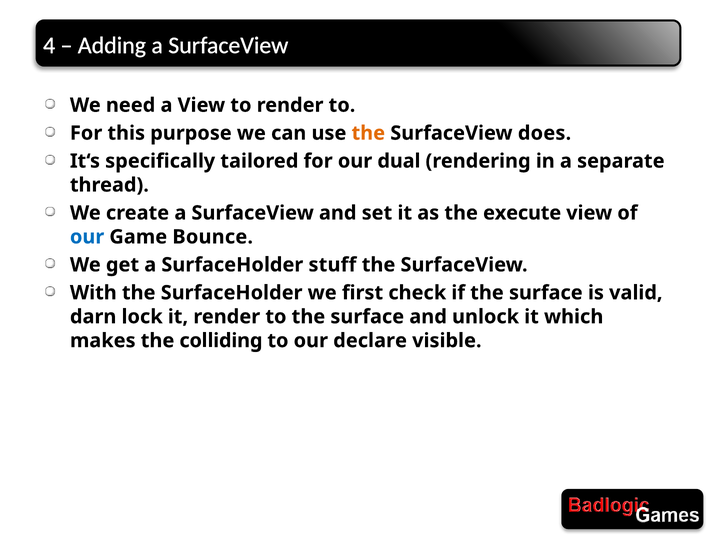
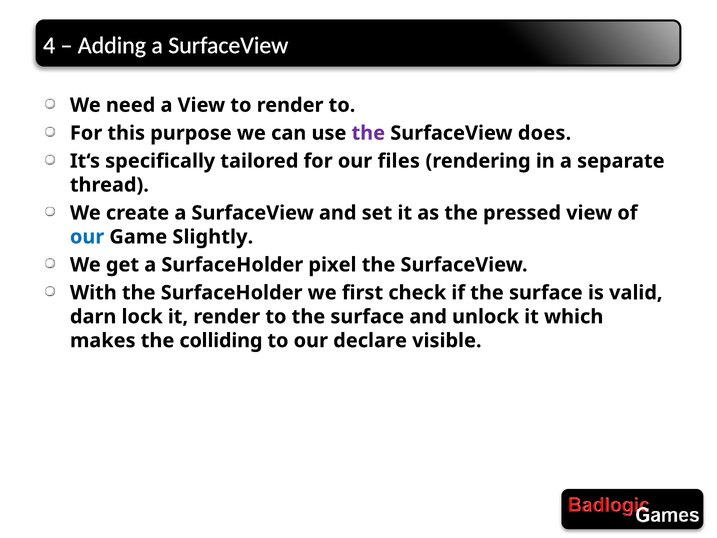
the colour: orange -> purple (368, 133)
dual: dual -> files (399, 161)
execute: execute -> pressed (522, 213)
Bounce: Bounce -> Slightly (213, 237)
stuff: stuff -> pixel (332, 265)
